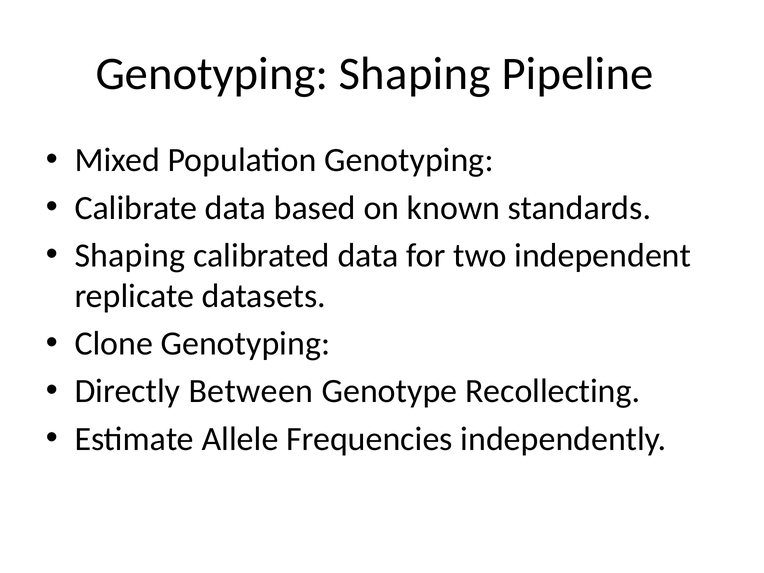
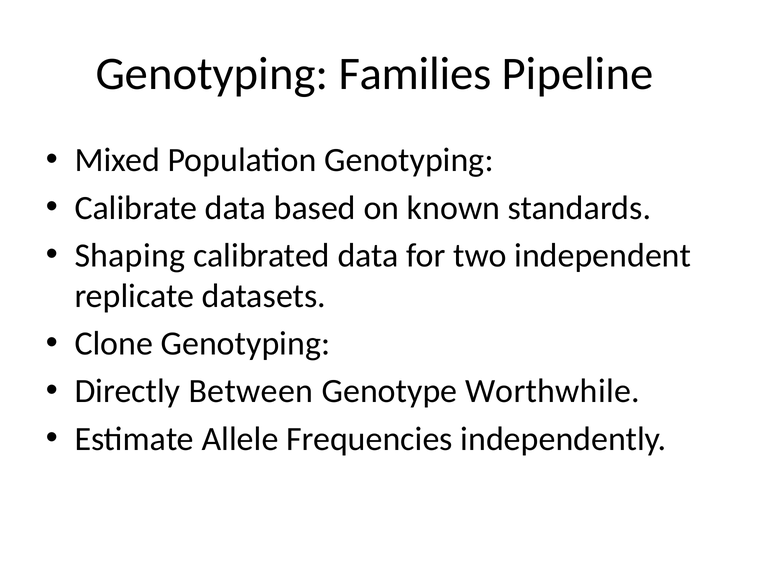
Genotyping Shaping: Shaping -> Families (415, 74)
Recollecting: Recollecting -> Worthwhile (552, 391)
